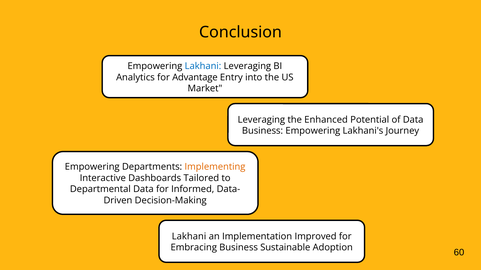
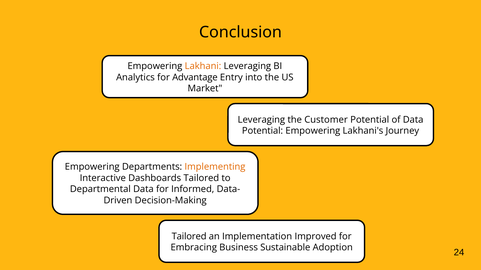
Lakhani colour: blue -> orange (203, 66)
Enhanced: Enhanced -> Customer (326, 120)
Business: Business -> Potential (262, 131)
Lakhani: Lakhani -> Tailored (189, 237)
60: 60 -> 24 (459, 253)
